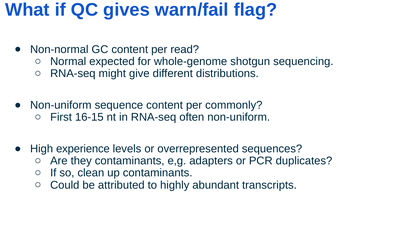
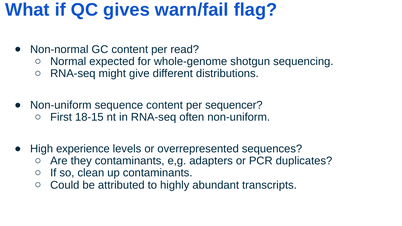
commonly: commonly -> sequencer (234, 105)
16-15: 16-15 -> 18-15 (89, 117)
